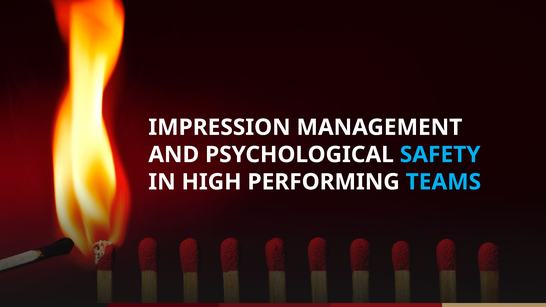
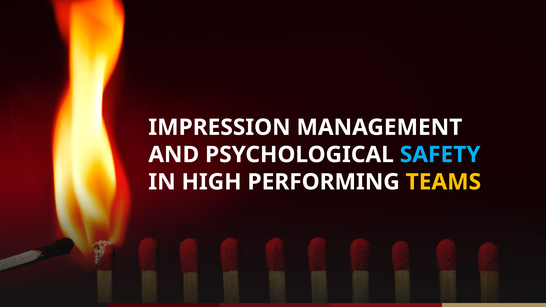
TEAMS colour: light blue -> yellow (443, 182)
